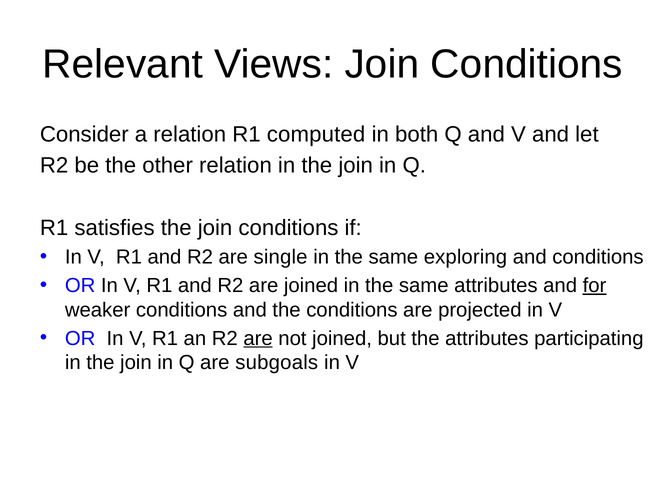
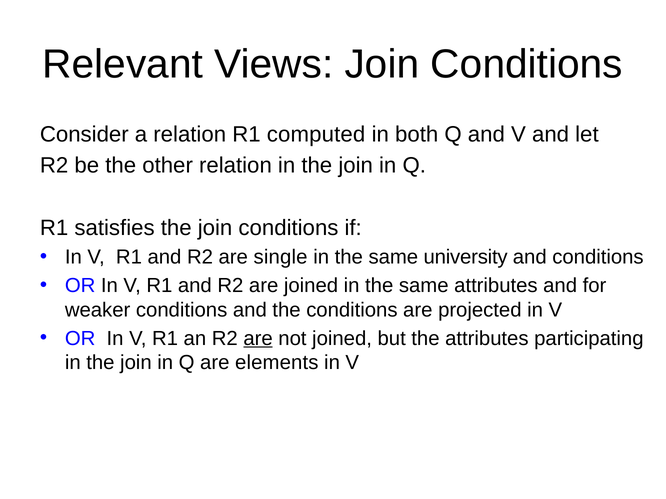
exploring: exploring -> university (466, 257)
for underline: present -> none (595, 286)
subgoals: subgoals -> elements (277, 363)
